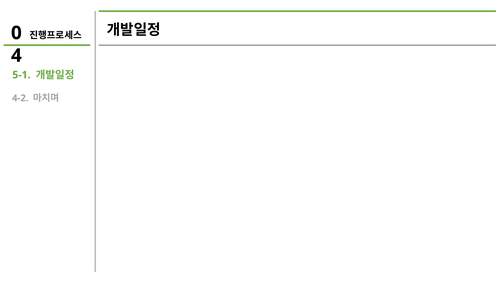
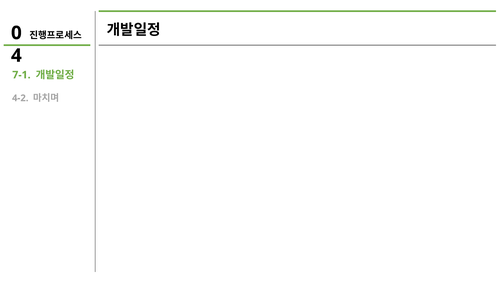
5-1: 5-1 -> 7-1 (21, 75)
